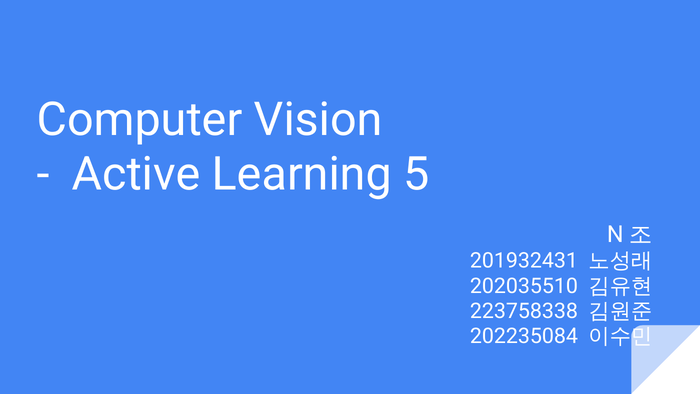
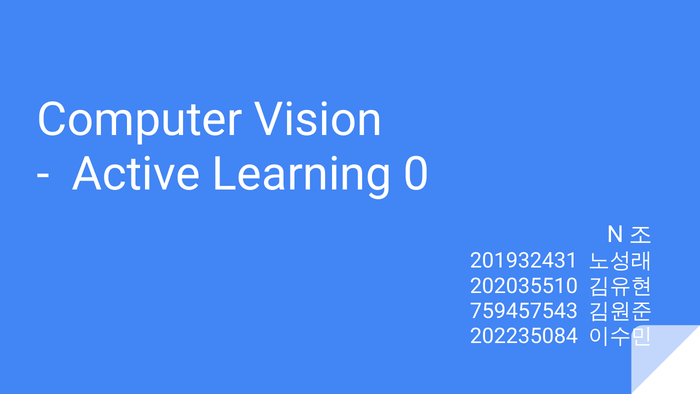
5: 5 -> 0 (416, 174)
223758338: 223758338 -> 759457543 (524, 311)
